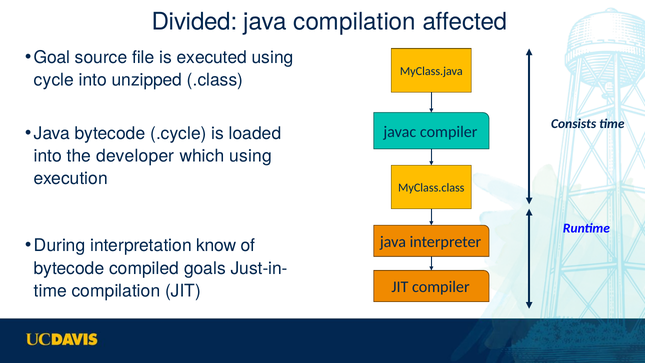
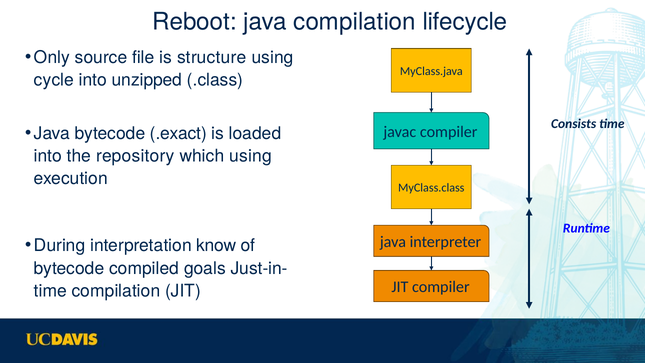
Divided: Divided -> Reboot (194, 22)
affected: affected -> lifecycle (465, 22)
Goal: Goal -> Only (52, 57)
executed: executed -> structure (212, 57)
.cycle: .cycle -> .exact (178, 133)
developer: developer -> repository (135, 156)
